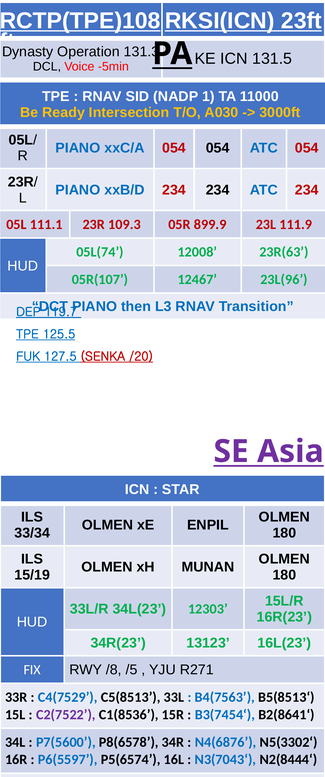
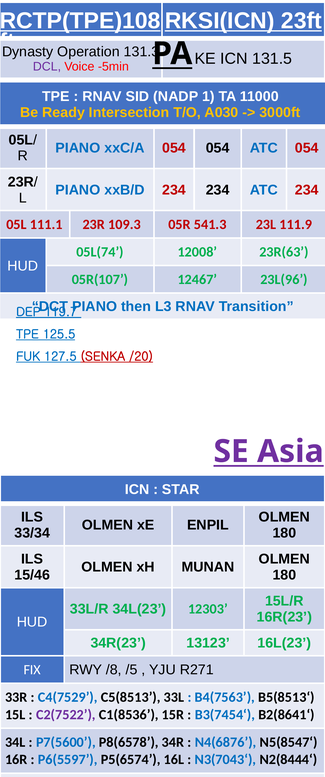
DCL colour: black -> purple (47, 67)
899.9: 899.9 -> 541.3 (210, 225)
15/19: 15/19 -> 15/46 (32, 575)
N5(3302‘: N5(3302‘ -> N5(8547‘ (289, 743)
